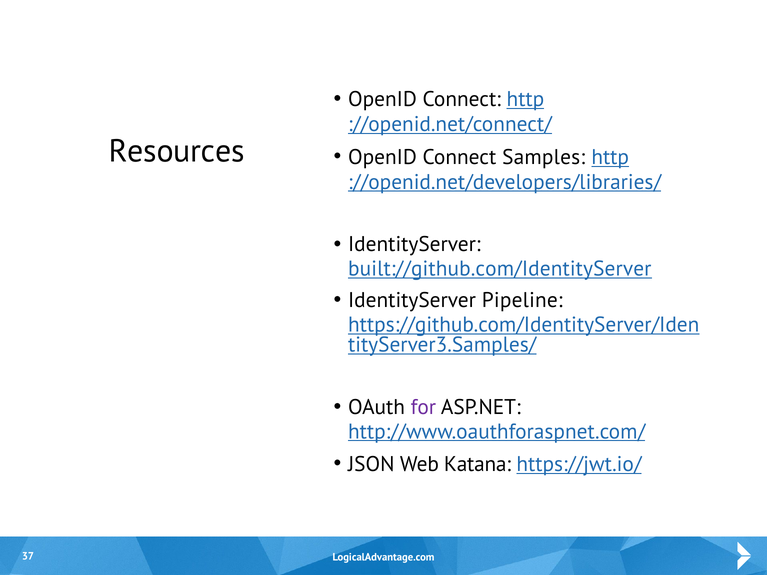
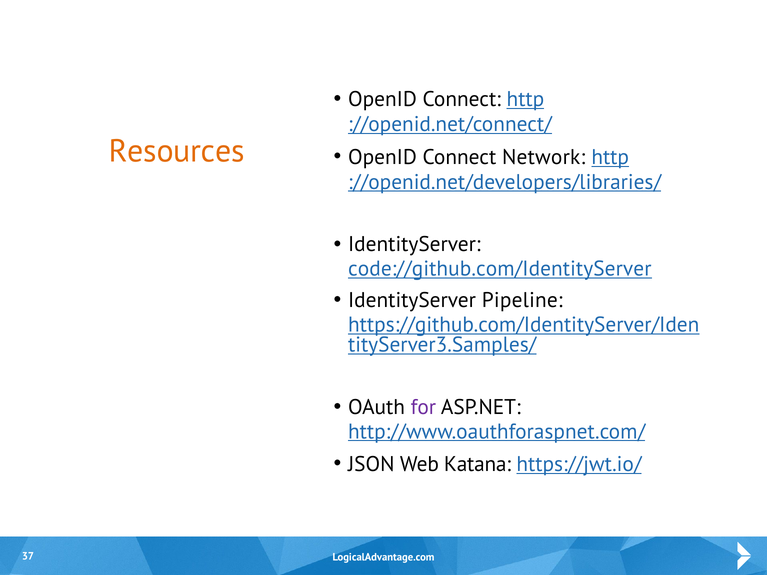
Resources colour: black -> orange (177, 151)
Samples: Samples -> Network (544, 157)
built://github.com/IdentityServer: built://github.com/IdentityServer -> code://github.com/IdentityServer (500, 269)
